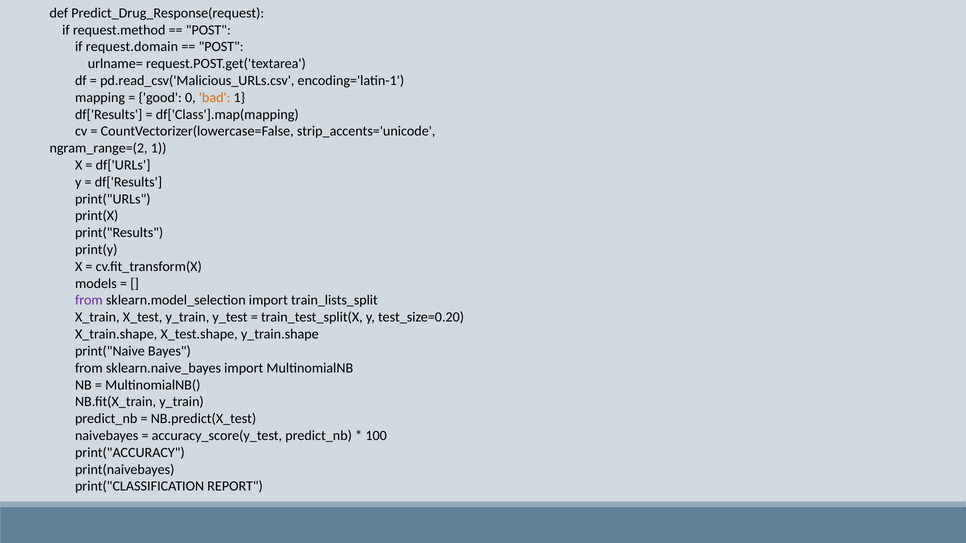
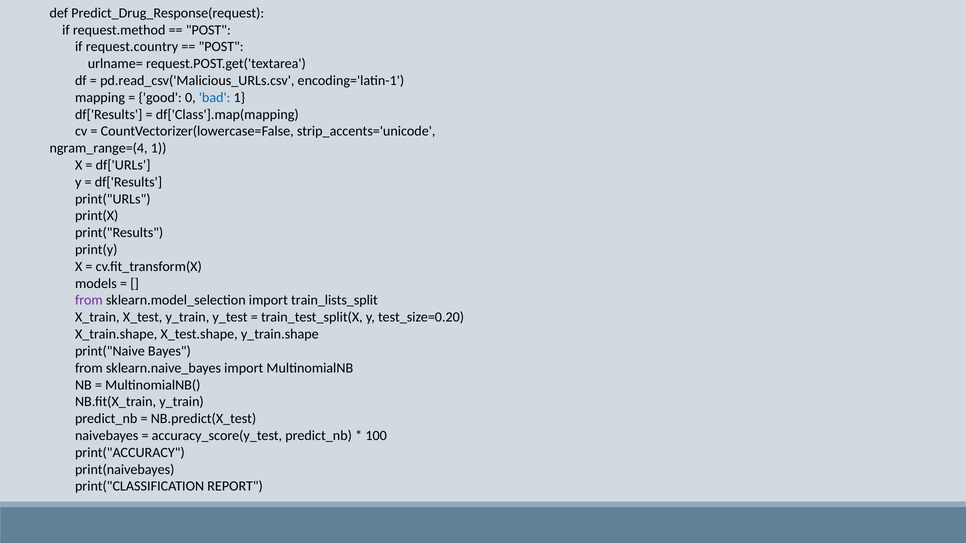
request.domain: request.domain -> request.country (132, 47)
bad colour: orange -> blue (215, 98)
ngram_range=(2: ngram_range=(2 -> ngram_range=(4 (99, 148)
